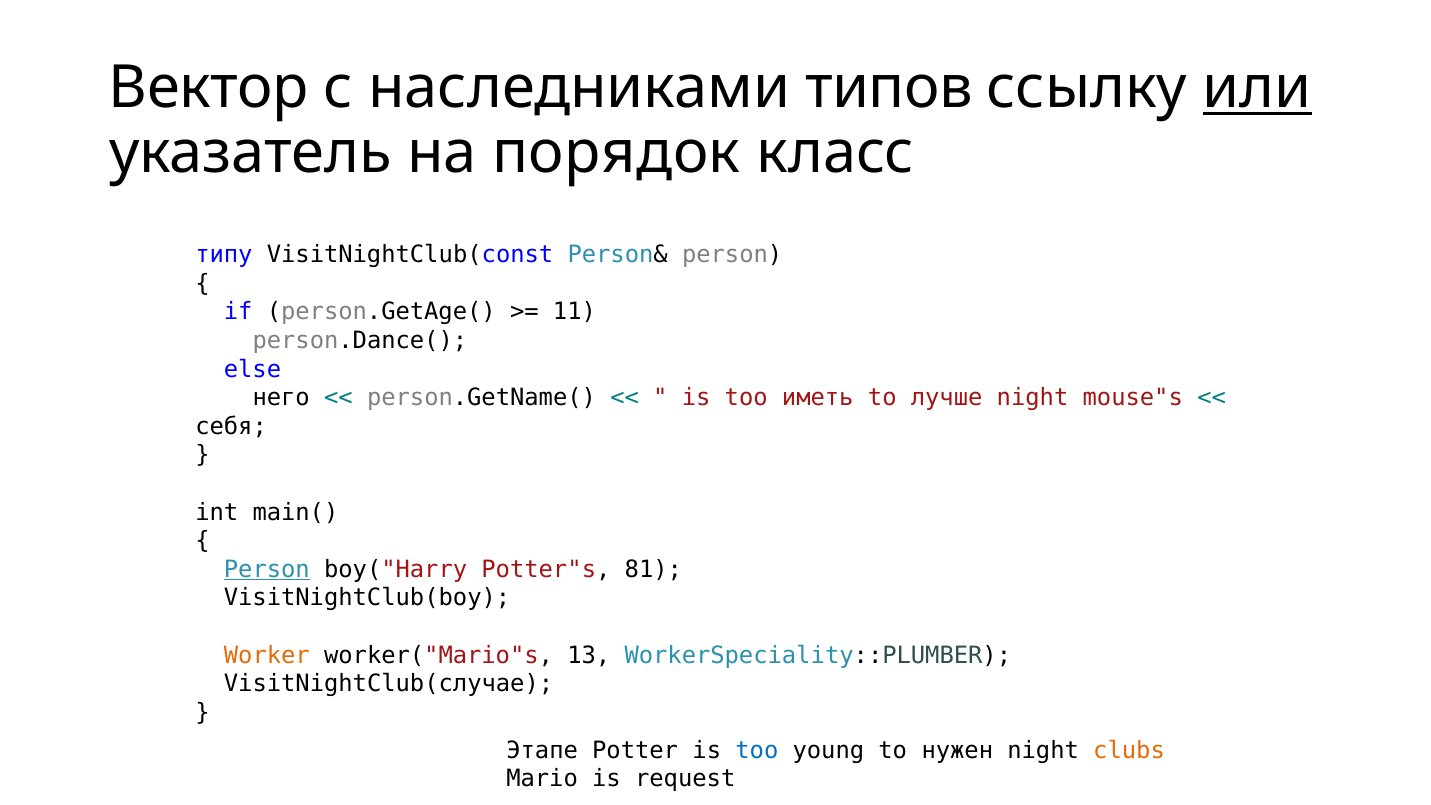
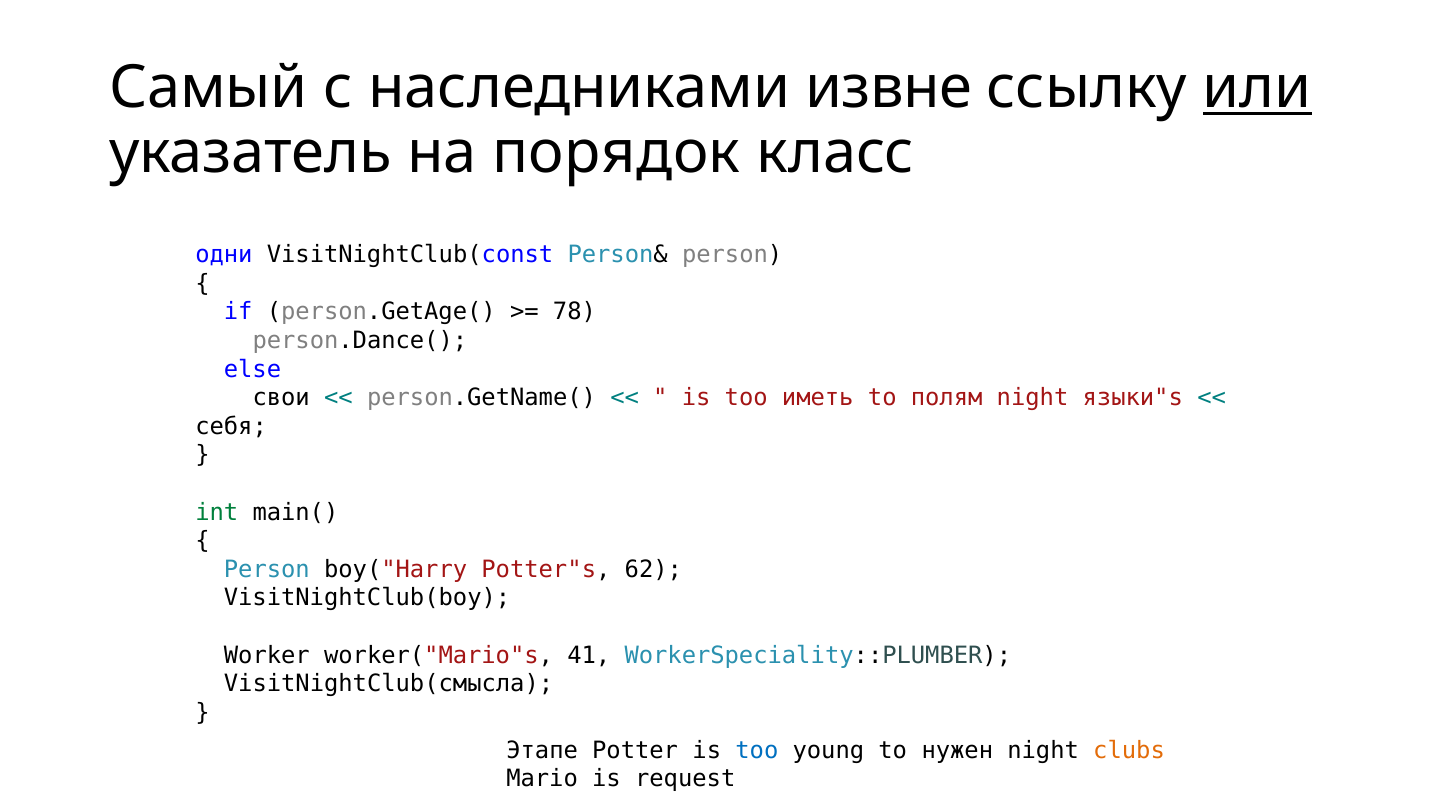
Вектор: Вектор -> Самый (209, 88)
типов: типов -> извне (889, 88)
типу: типу -> одни (224, 255)
11: 11 -> 78 (575, 312)
него: него -> свои (281, 398)
лучше: лучше -> полям (947, 398)
mouse"s: mouse"s -> языки"s (1133, 398)
int colour: black -> green (217, 512)
Person underline: present -> none (267, 569)
81: 81 -> 62 (653, 569)
Worker colour: orange -> black (267, 655)
13: 13 -> 41 (589, 655)
VisitNightClub(случае: VisitNightClub(случае -> VisitNightClub(смысла (389, 684)
